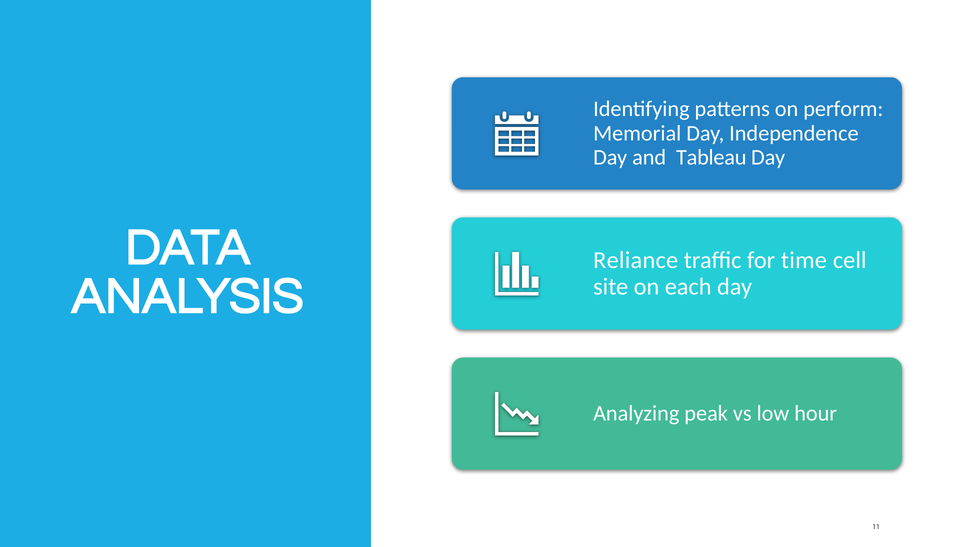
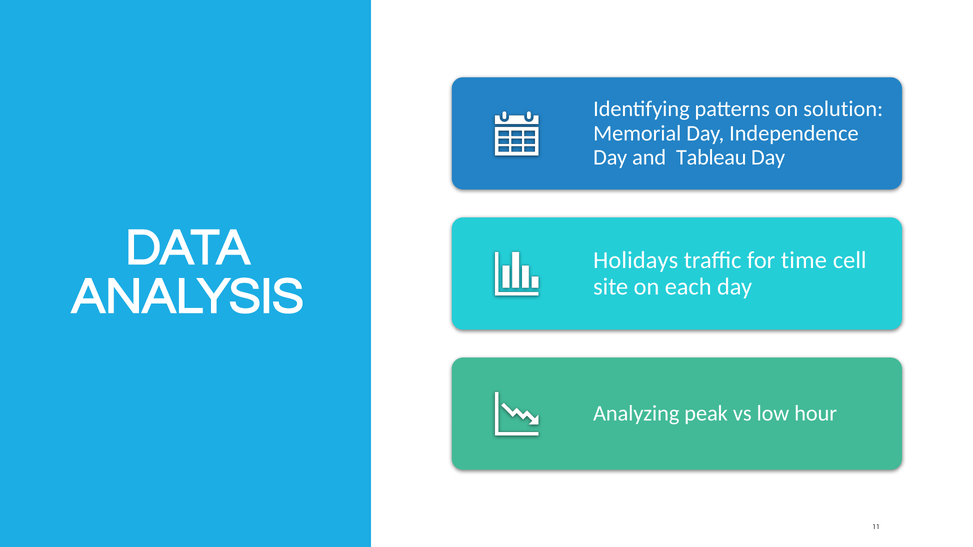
perform: perform -> solution (843, 109)
Reliance: Reliance -> Holidays (636, 260)
